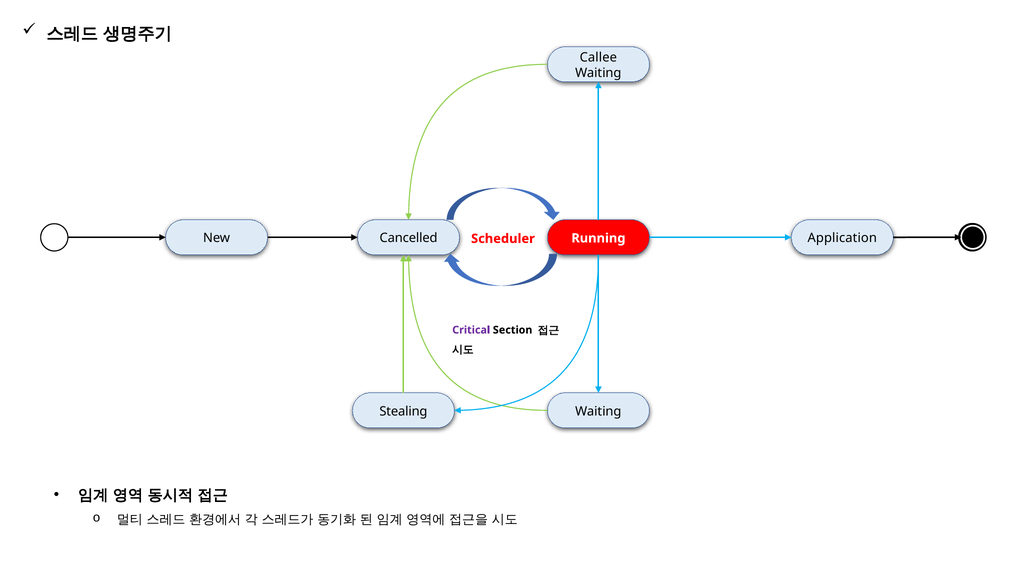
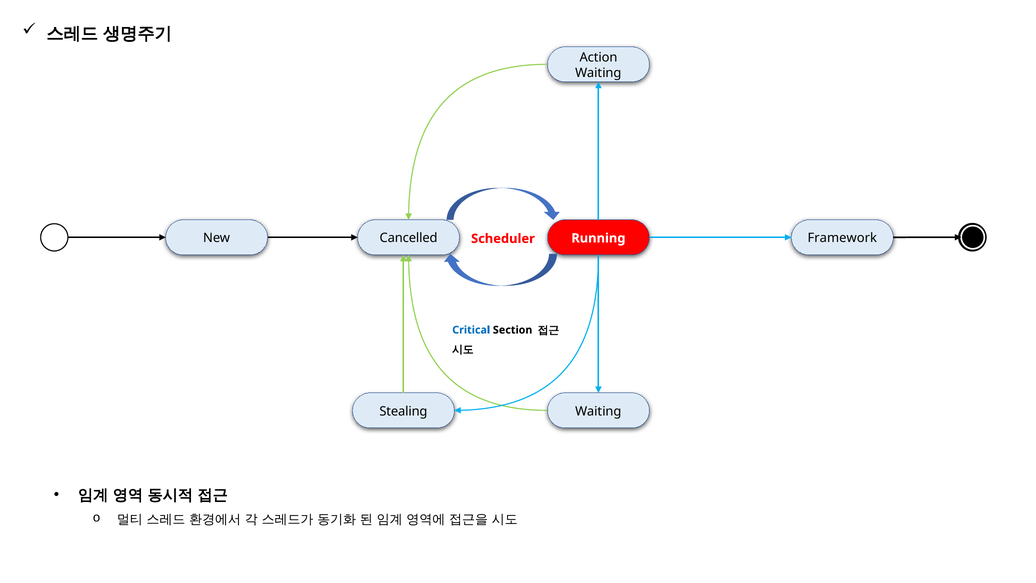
Callee: Callee -> Action (598, 57)
Application: Application -> Framework (842, 238)
Critical colour: purple -> blue (471, 330)
